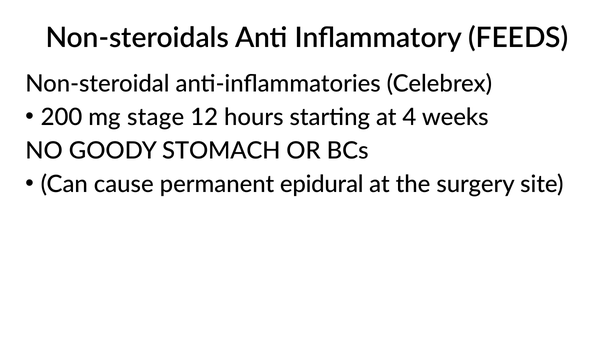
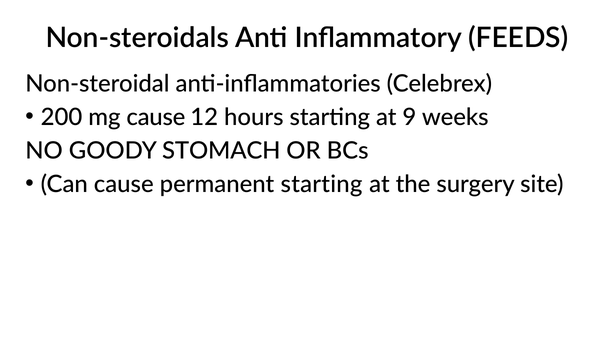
mg stage: stage -> cause (156, 117)
4: 4 -> 9 (409, 117)
permanent epidural: epidural -> starting (322, 185)
